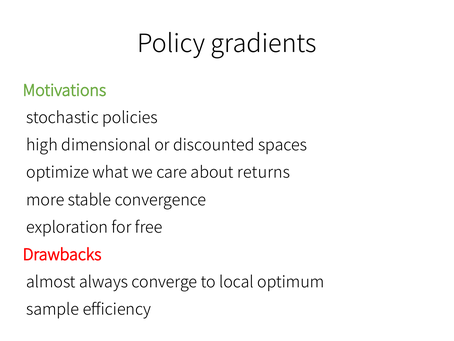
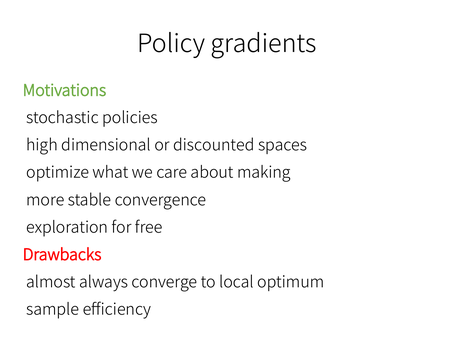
returns: returns -> making (264, 172)
